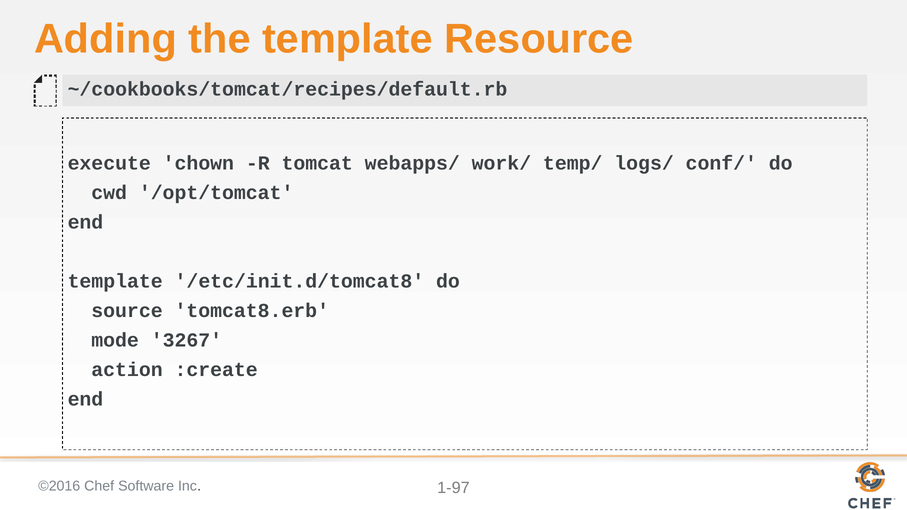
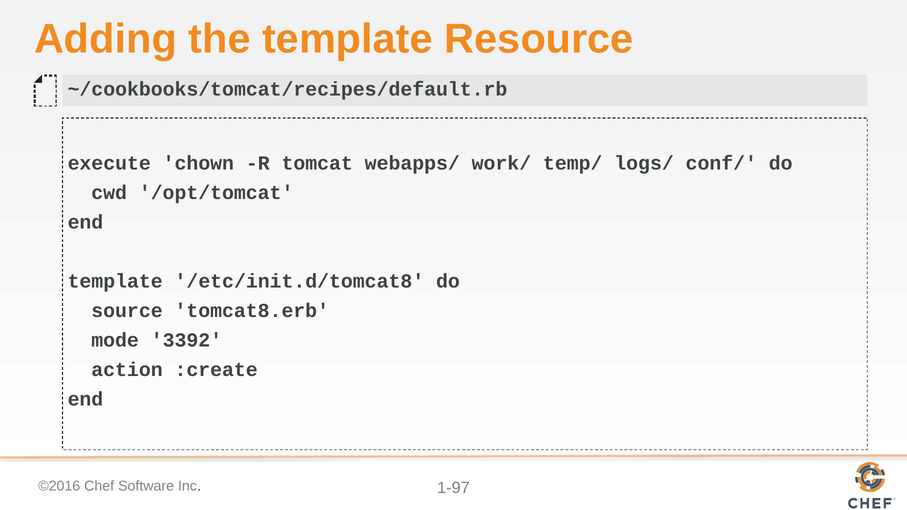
3267: 3267 -> 3392 (186, 340)
